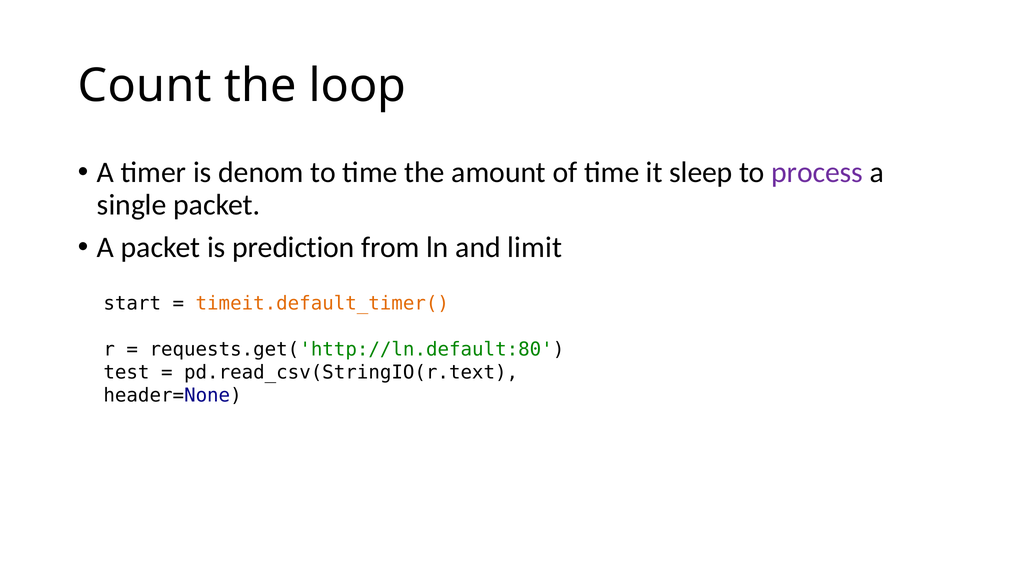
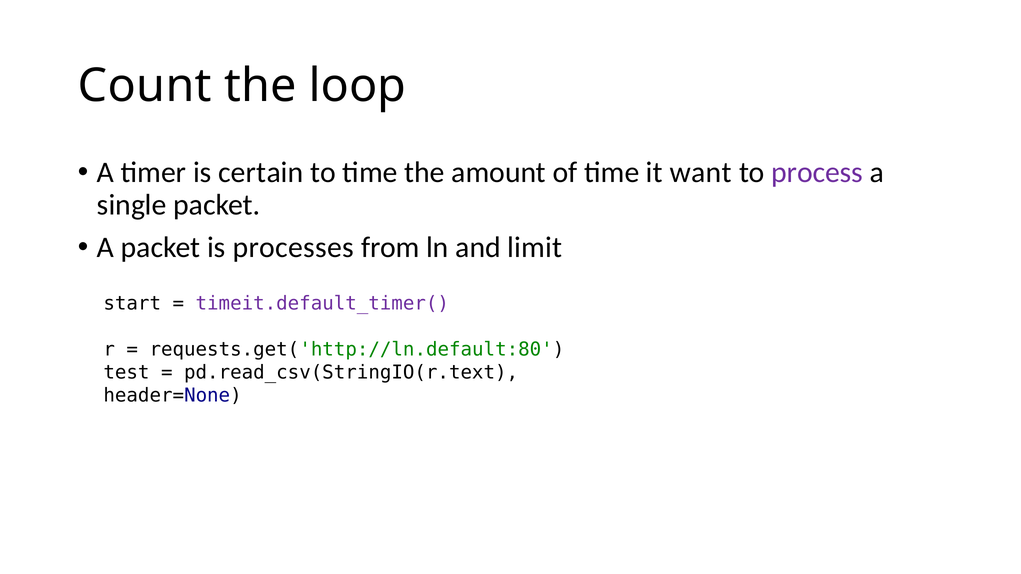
denom: denom -> certain (261, 173)
sleep: sleep -> want (701, 173)
prediction: prediction -> processes (293, 248)
timeit.default_timer( colour: orange -> purple (322, 304)
